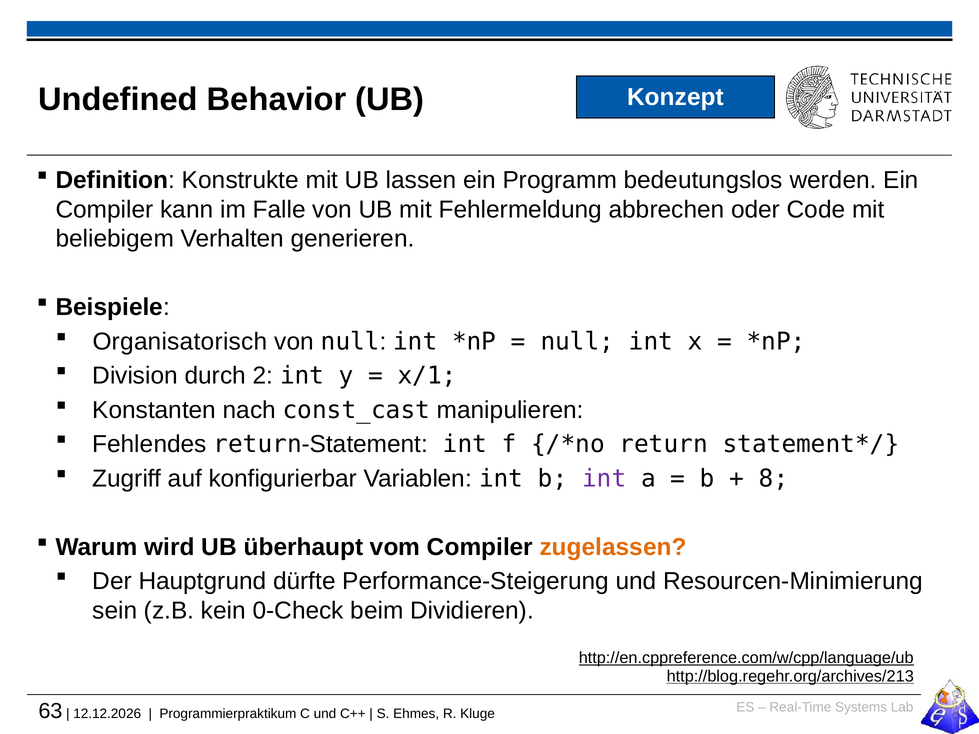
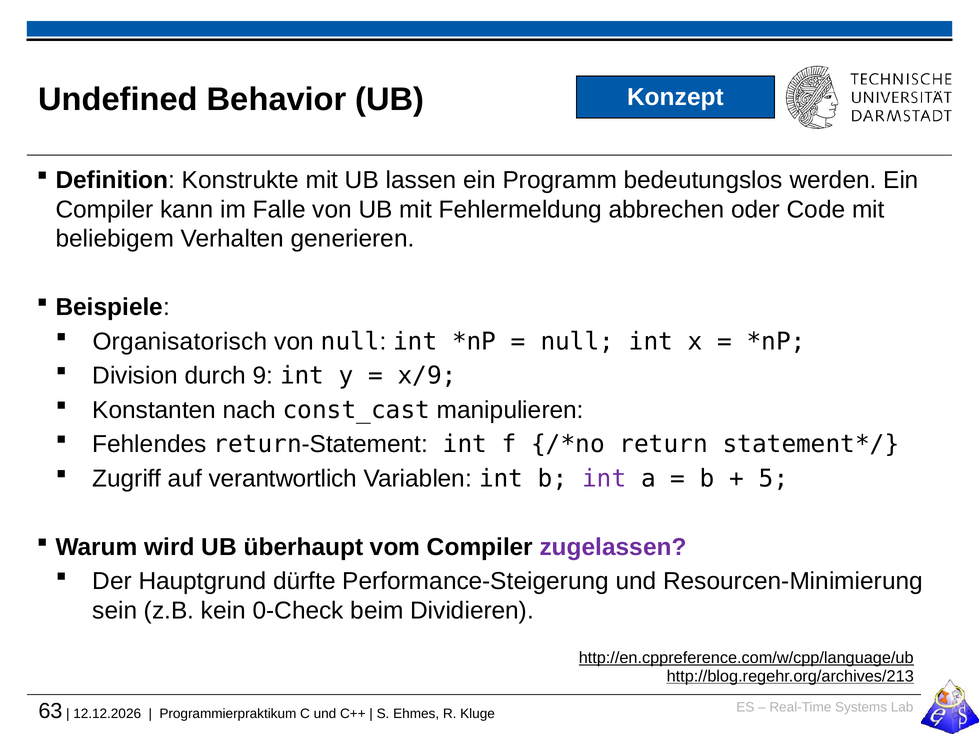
2: 2 -> 9 (263, 376)
x/1: x/1 -> x/9 (427, 376)
konfigurierbar: konfigurierbar -> verantwortlich (283, 479)
8: 8 -> 5 (774, 479)
zugelassen colour: orange -> purple (613, 547)
